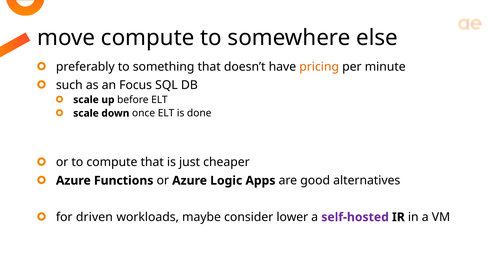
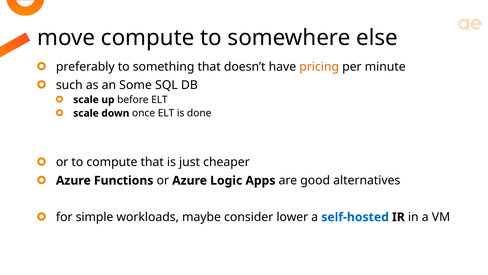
Focus: Focus -> Some (136, 85)
driven: driven -> simple (94, 217)
self-hosted colour: purple -> blue (355, 217)
